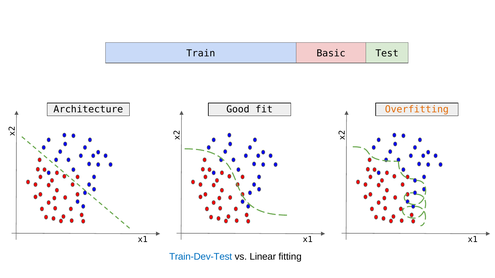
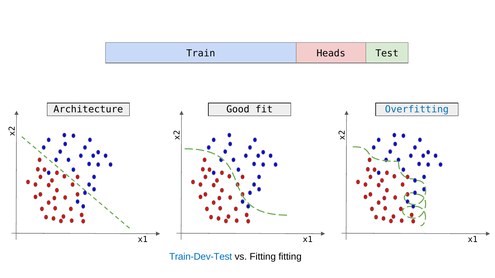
Basic: Basic -> Heads (331, 53)
Overfitting colour: orange -> blue (417, 110)
vs Linear: Linear -> Fitting (263, 257)
